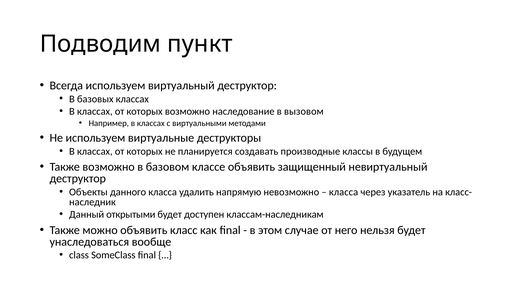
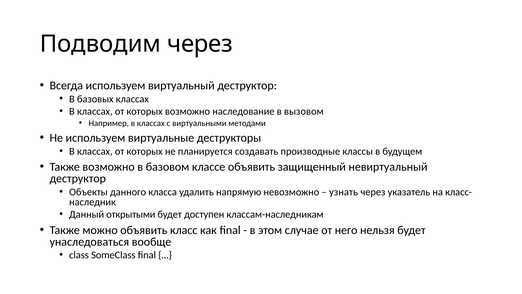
Подводим пункт: пункт -> через (200, 44)
класса: класса -> узнать (344, 192)
